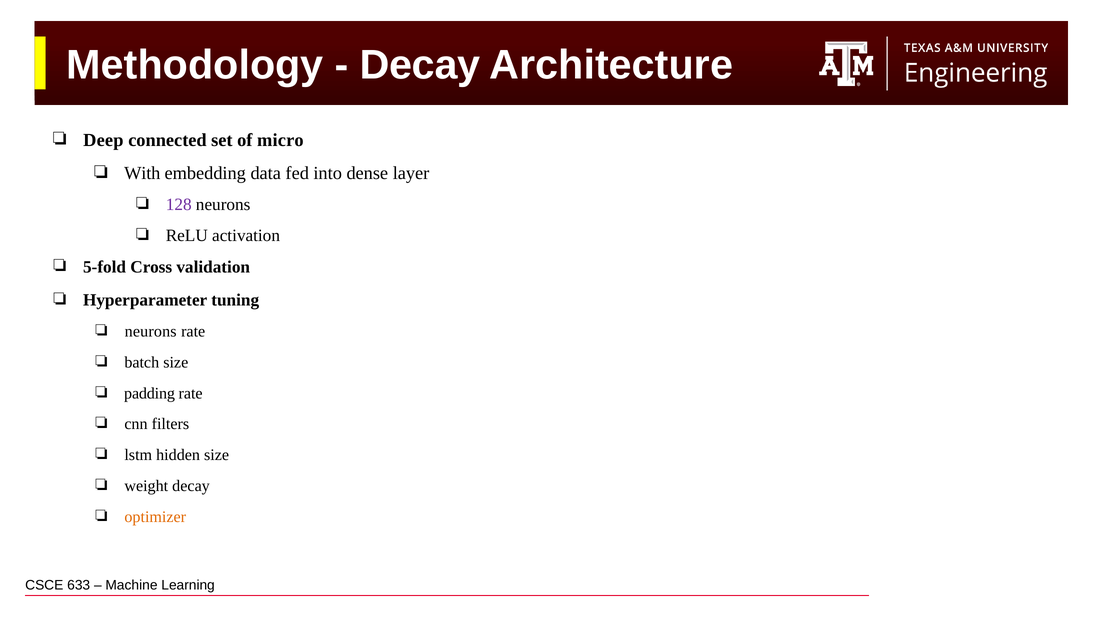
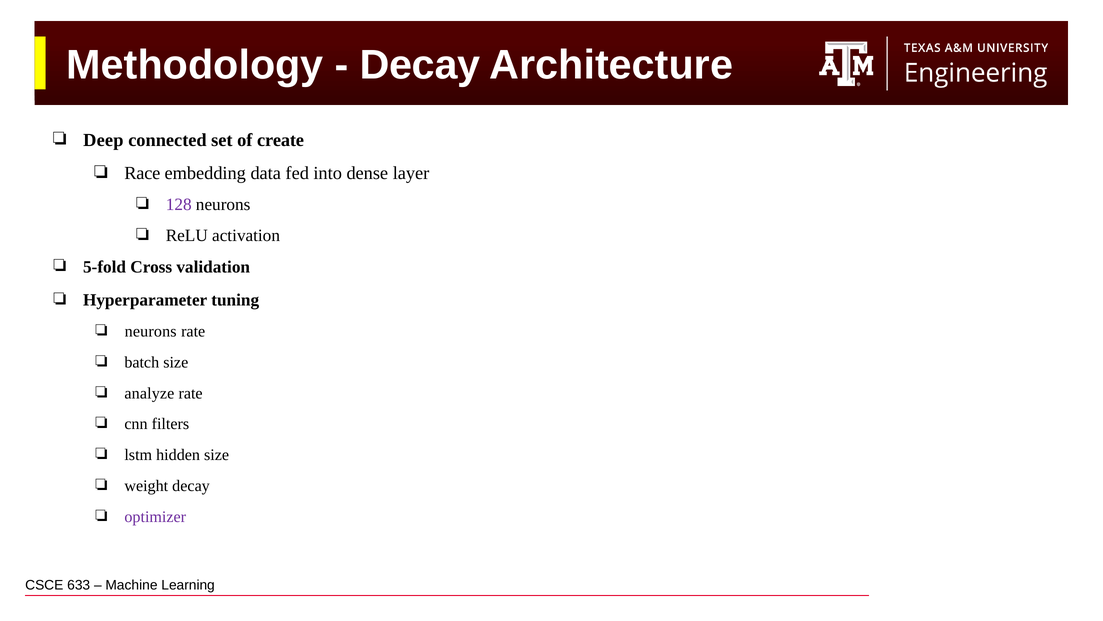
micro: micro -> create (281, 140)
With: With -> Race (142, 173)
padding: padding -> analyze (149, 393)
optimizer colour: orange -> purple (155, 516)
